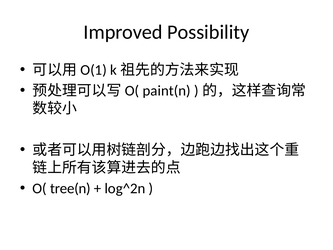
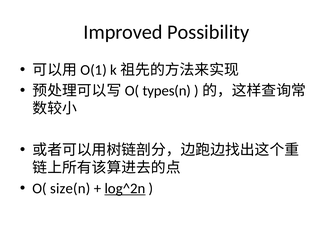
paint(n: paint(n -> types(n (167, 91)
tree(n: tree(n -> size(n (70, 188)
log^2n underline: none -> present (125, 188)
